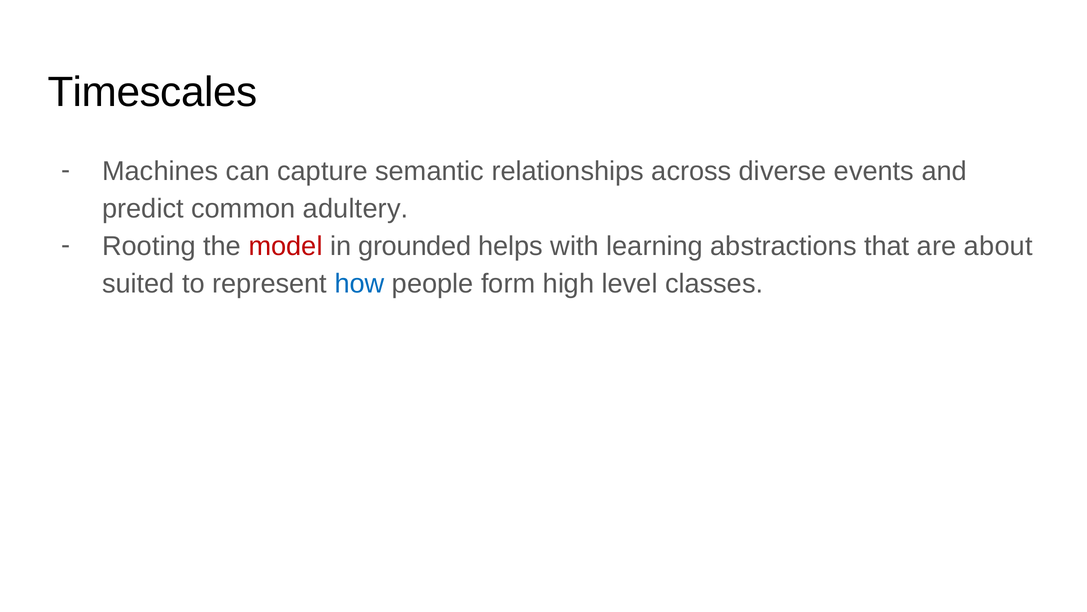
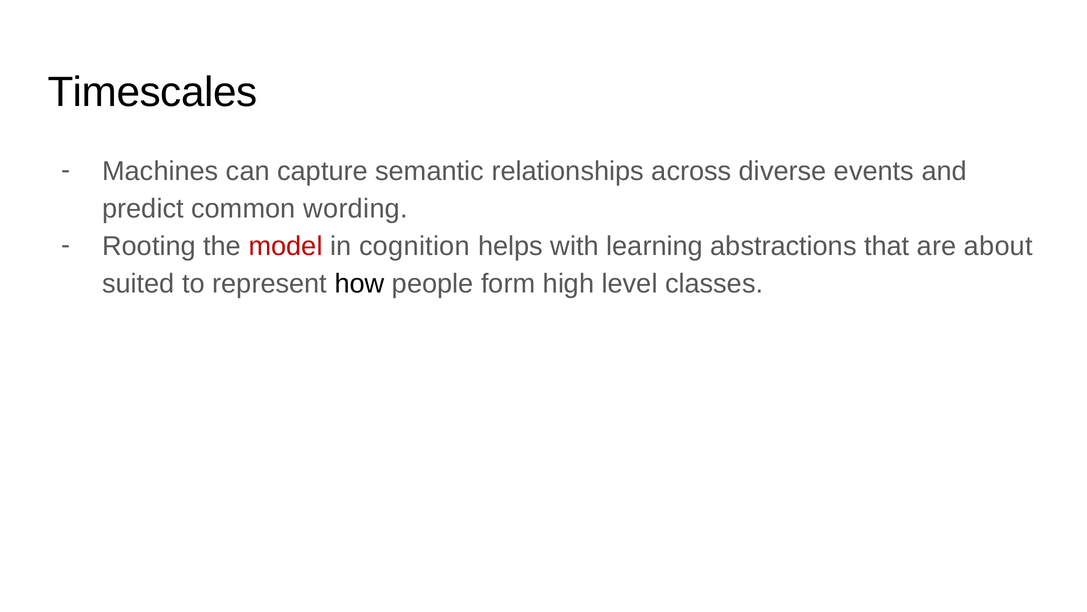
adultery: adultery -> wording (356, 208)
grounded: grounded -> cognition (414, 246)
how colour: blue -> black (359, 283)
